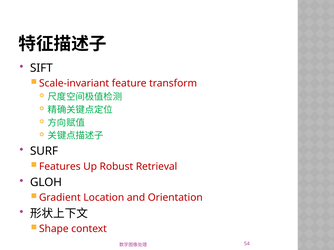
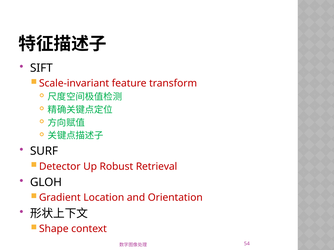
Features: Features -> Detector (60, 167)
